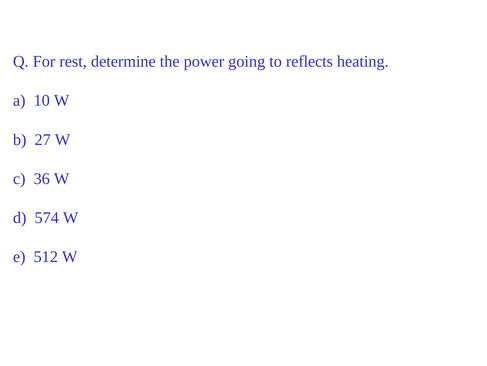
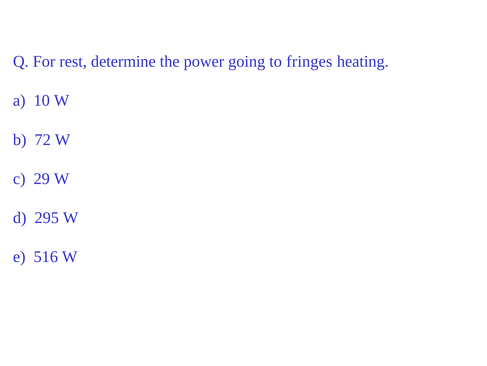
reflects: reflects -> fringes (309, 61)
27: 27 -> 72 (43, 139)
36: 36 -> 29 (42, 178)
574: 574 -> 295 (47, 217)
512: 512 -> 516 (46, 256)
